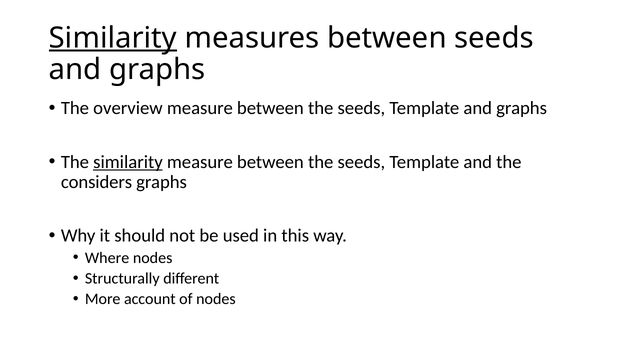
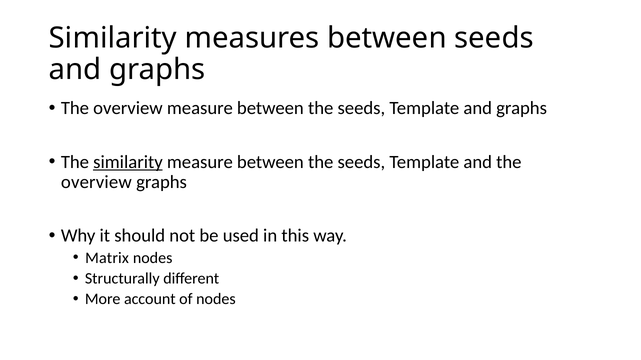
Similarity underline: present -> none (113, 38)
considers: considers -> overview (96, 182)
Where: Where -> Matrix (107, 258)
